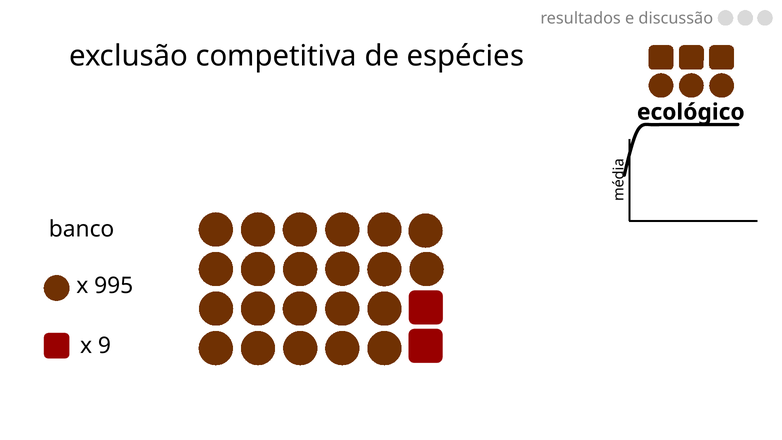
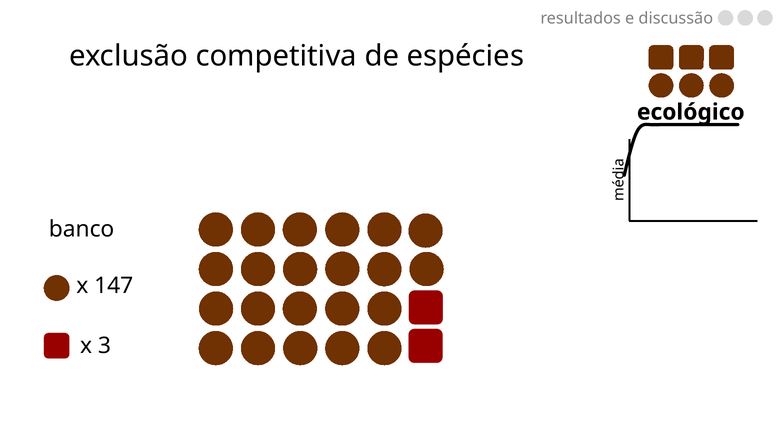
995: 995 -> 147 (114, 286)
9: 9 -> 3 (104, 346)
